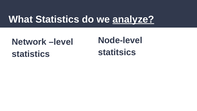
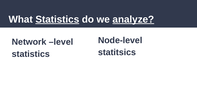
Statistics underline: none -> present (57, 19)
